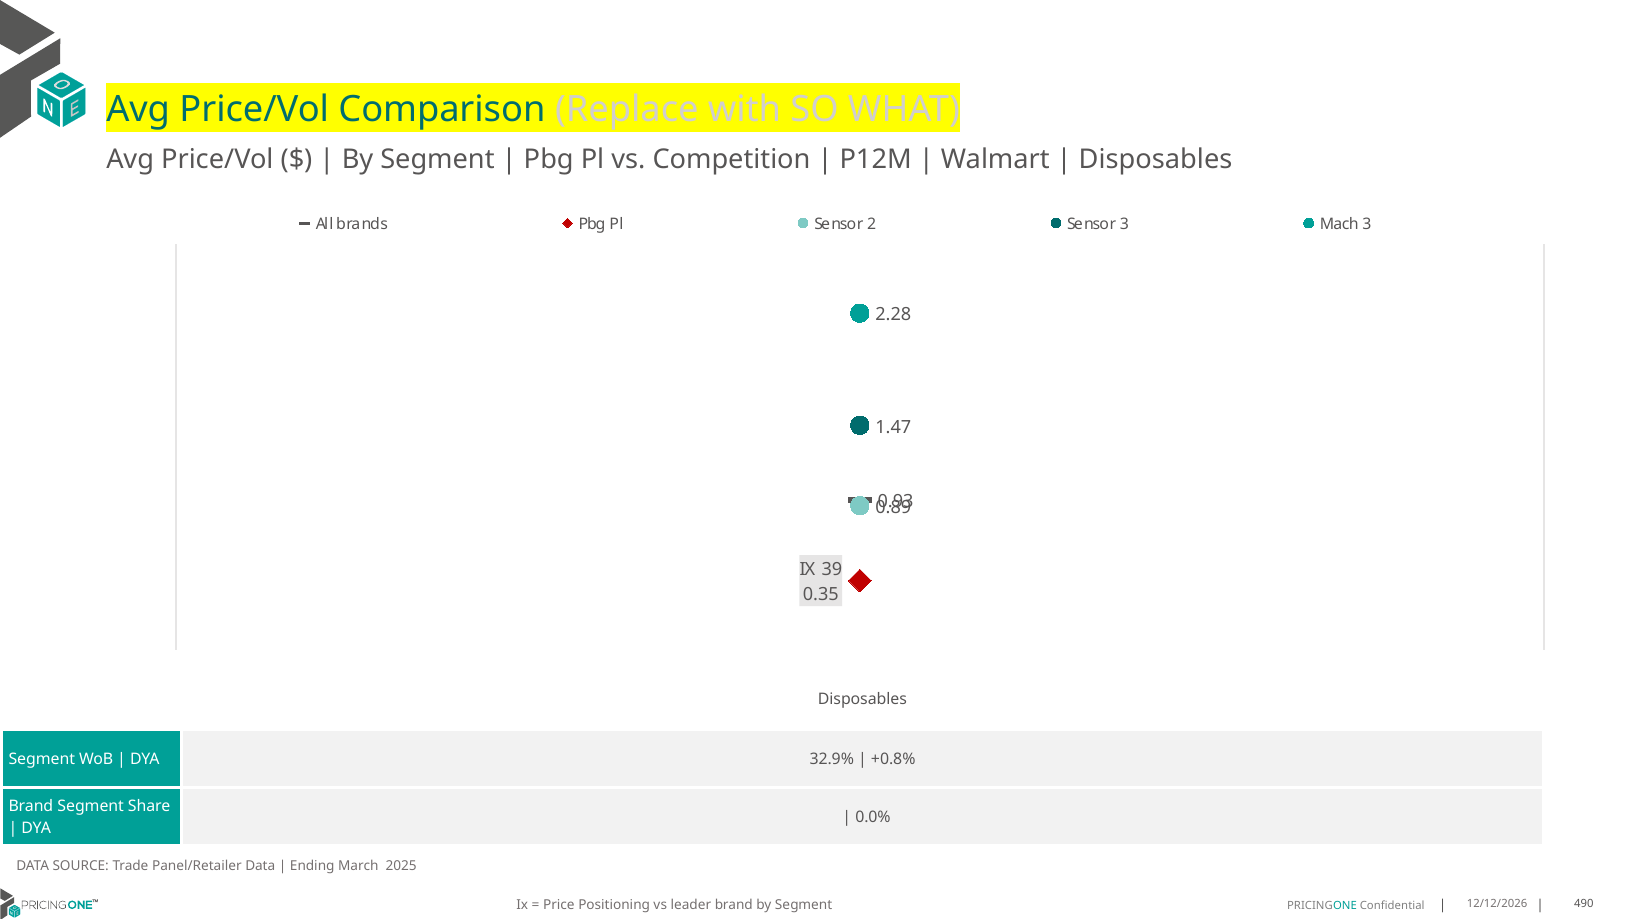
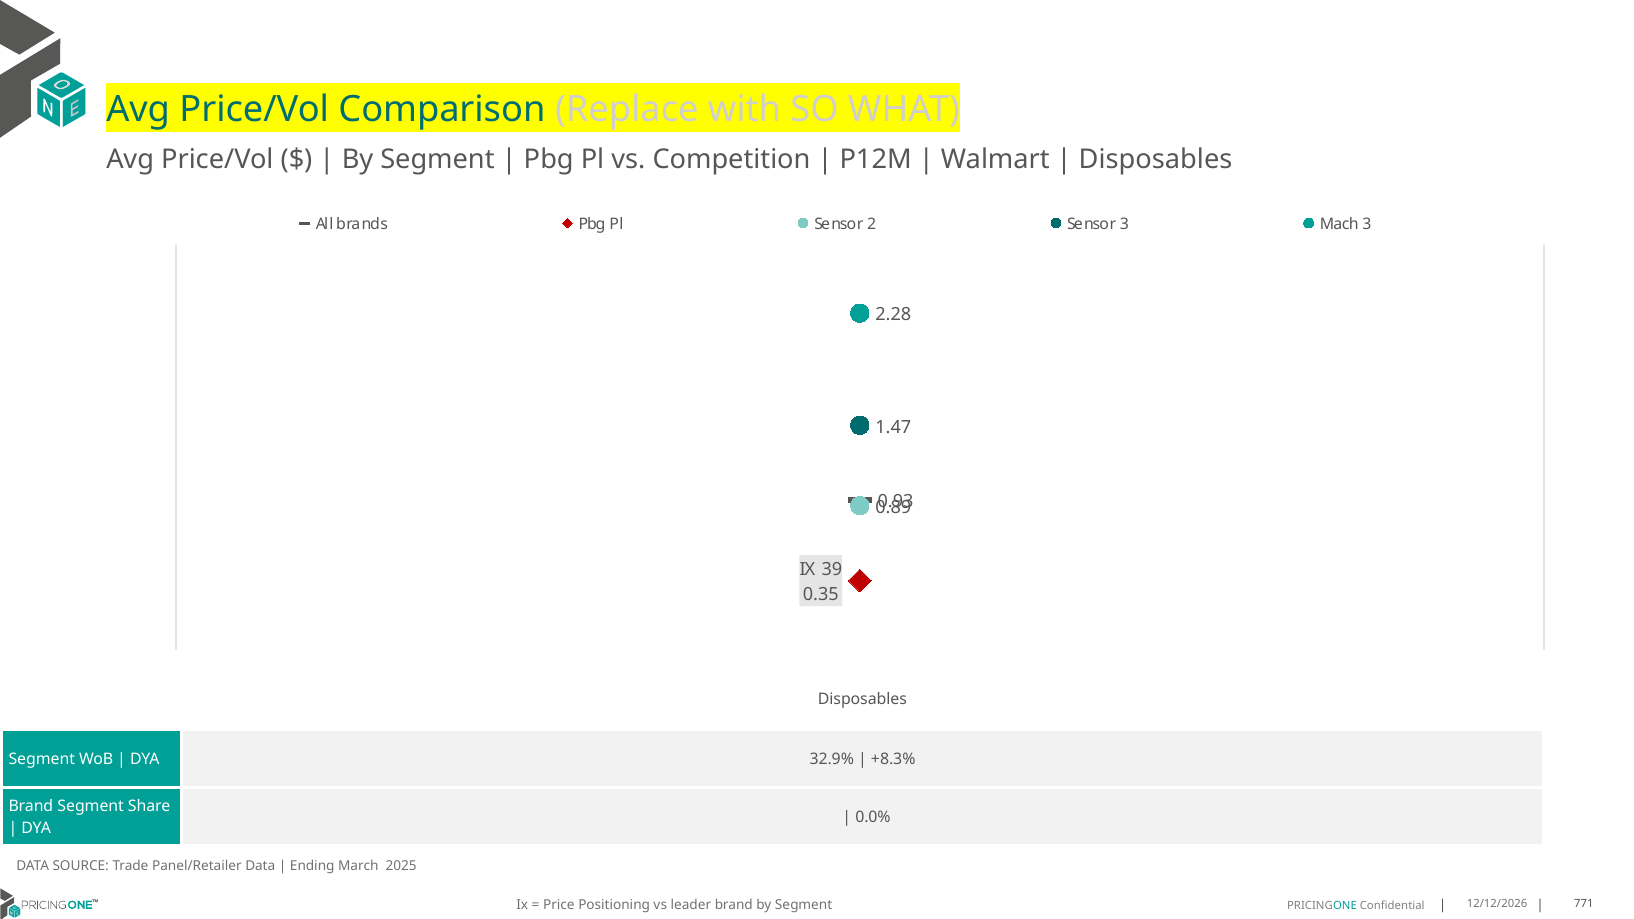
+0.8%: +0.8% -> +8.3% (893, 760)
490: 490 -> 771 (1584, 904)
